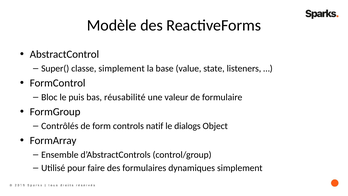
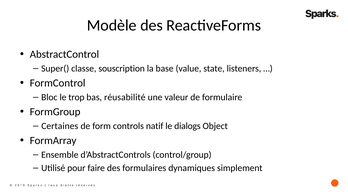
classe simplement: simplement -> souscription (122, 68)
puis: puis -> trop (76, 97)
Contrôlés: Contrôlés -> Certaines (60, 126)
